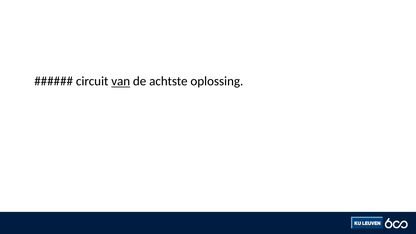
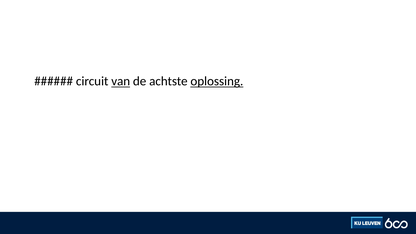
oplossing underline: none -> present (217, 81)
